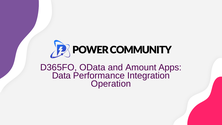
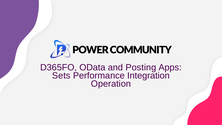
Amount: Amount -> Posting (141, 67)
Data: Data -> Sets (61, 76)
